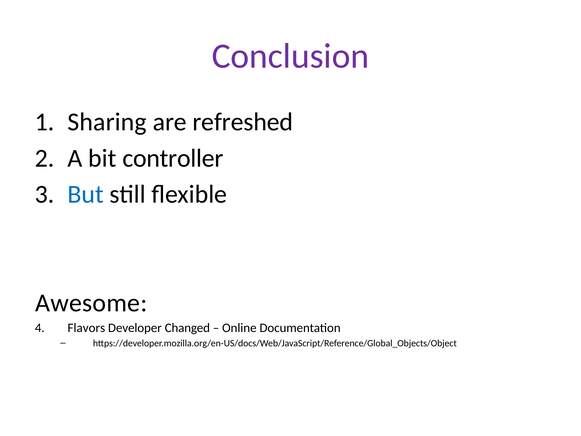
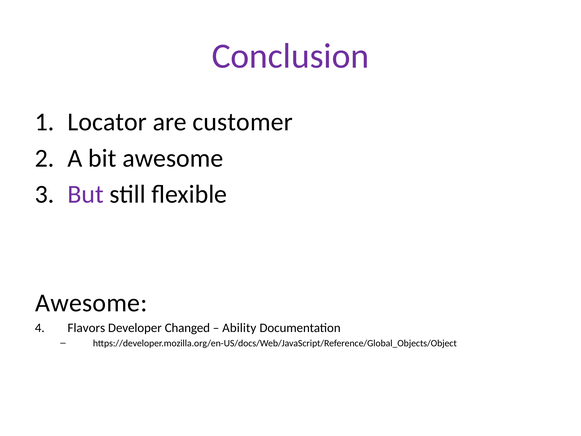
Sharing: Sharing -> Locator (107, 122)
refreshed: refreshed -> customer (243, 122)
bit controller: controller -> awesome (173, 158)
But colour: blue -> purple (86, 194)
Online: Online -> Ability (239, 328)
